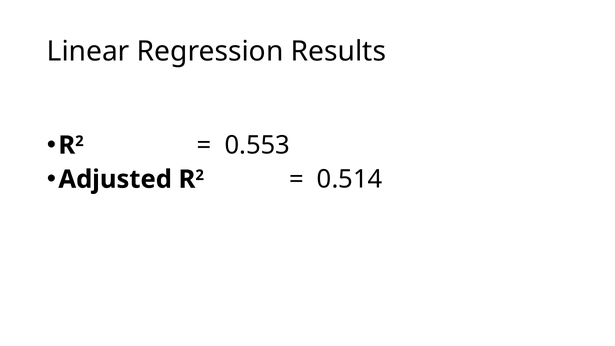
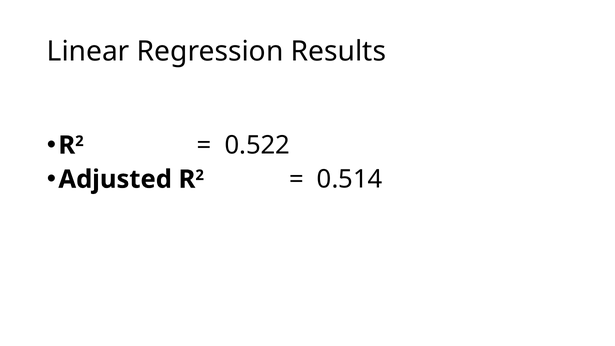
0.553: 0.553 -> 0.522 (257, 145)
